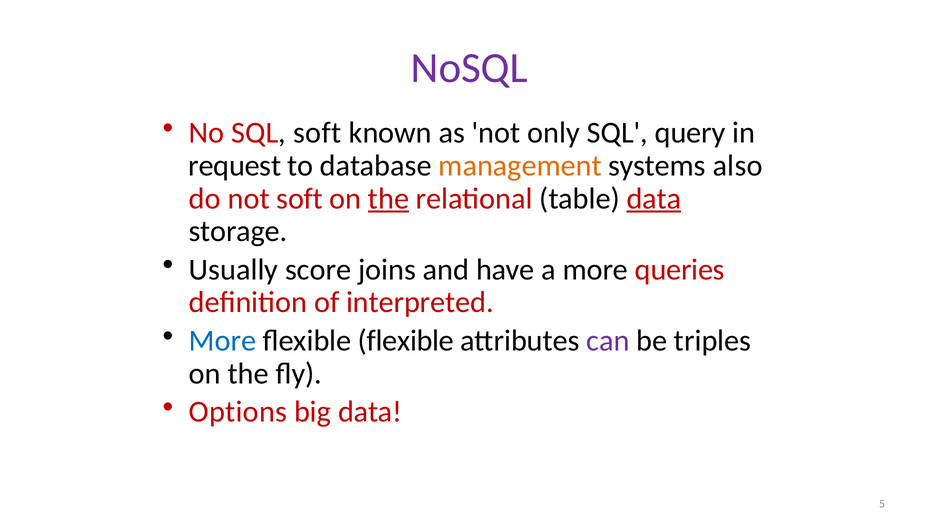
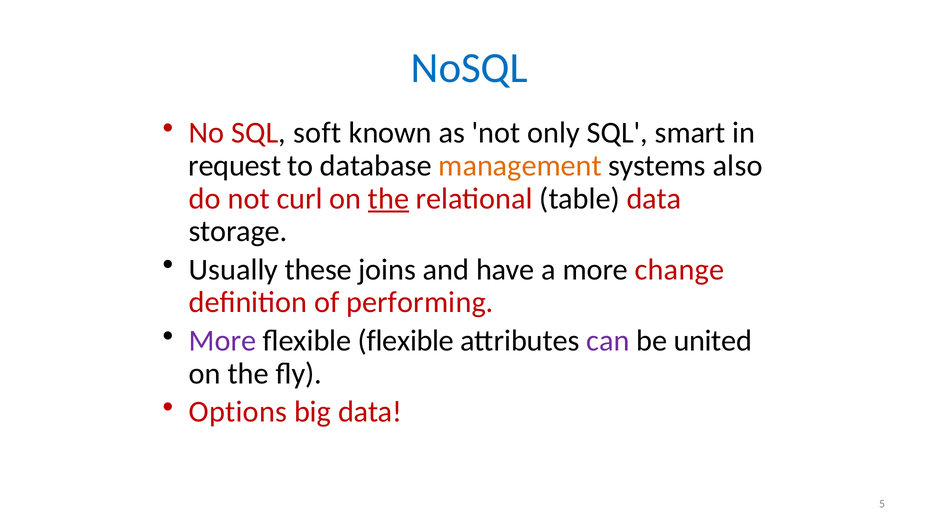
NoSQL colour: purple -> blue (469, 68)
query: query -> smart (690, 133)
not soft: soft -> curl (300, 199)
data underline: present -> none (654, 199)
score: score -> these (318, 270)
queries: queries -> change (680, 270)
interpreted: interpreted -> performing (420, 303)
More colour: blue -> purple (223, 341)
triples: triples -> united (713, 341)
